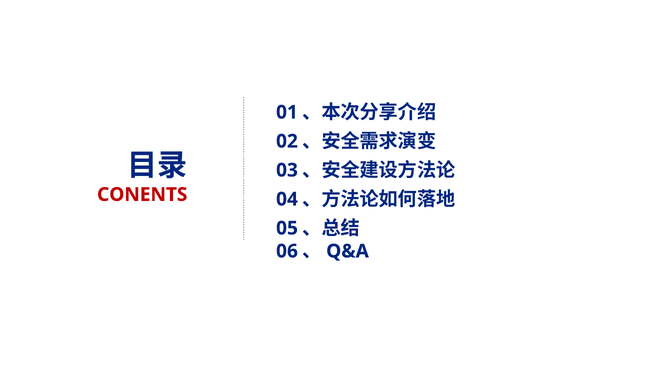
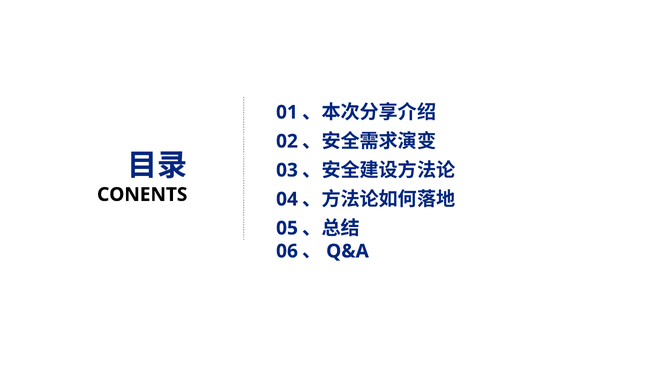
CONENTS colour: red -> black (142, 195)
